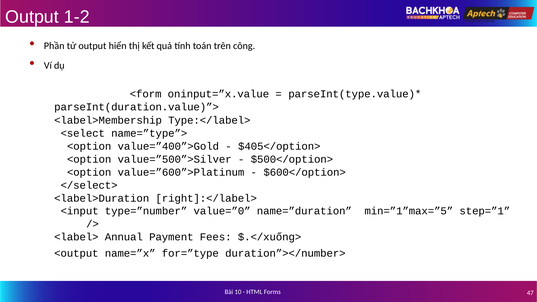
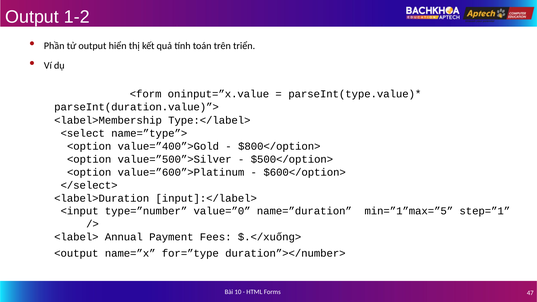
công: công -> triển (244, 46)
$405</option>: $405</option> -> $800</option> (279, 146)
right]:</label>: right]:</label> -> input]:</label> (206, 198)
